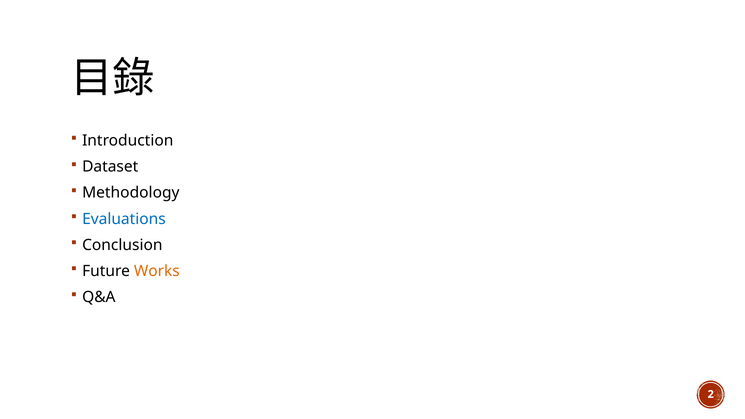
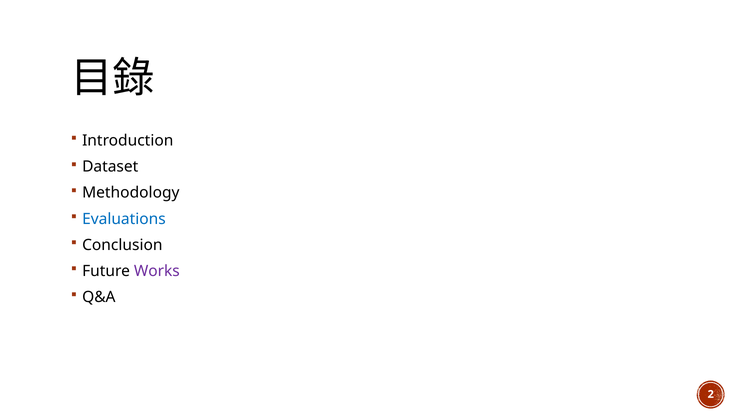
Works colour: orange -> purple (157, 271)
